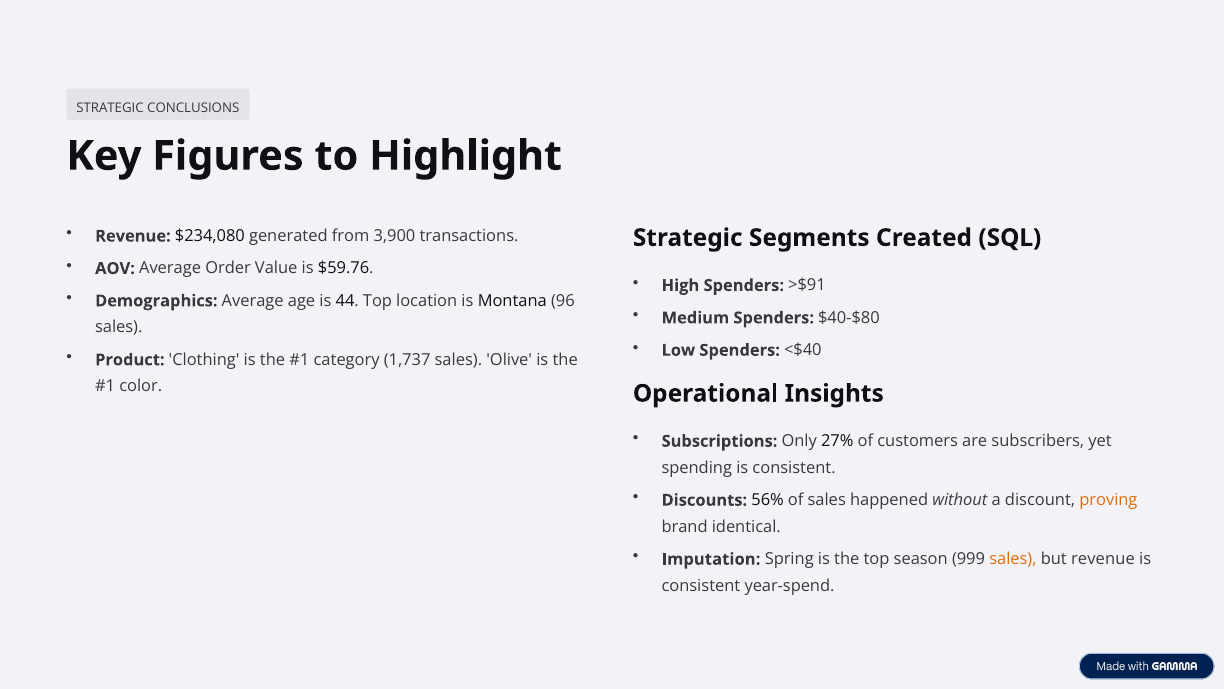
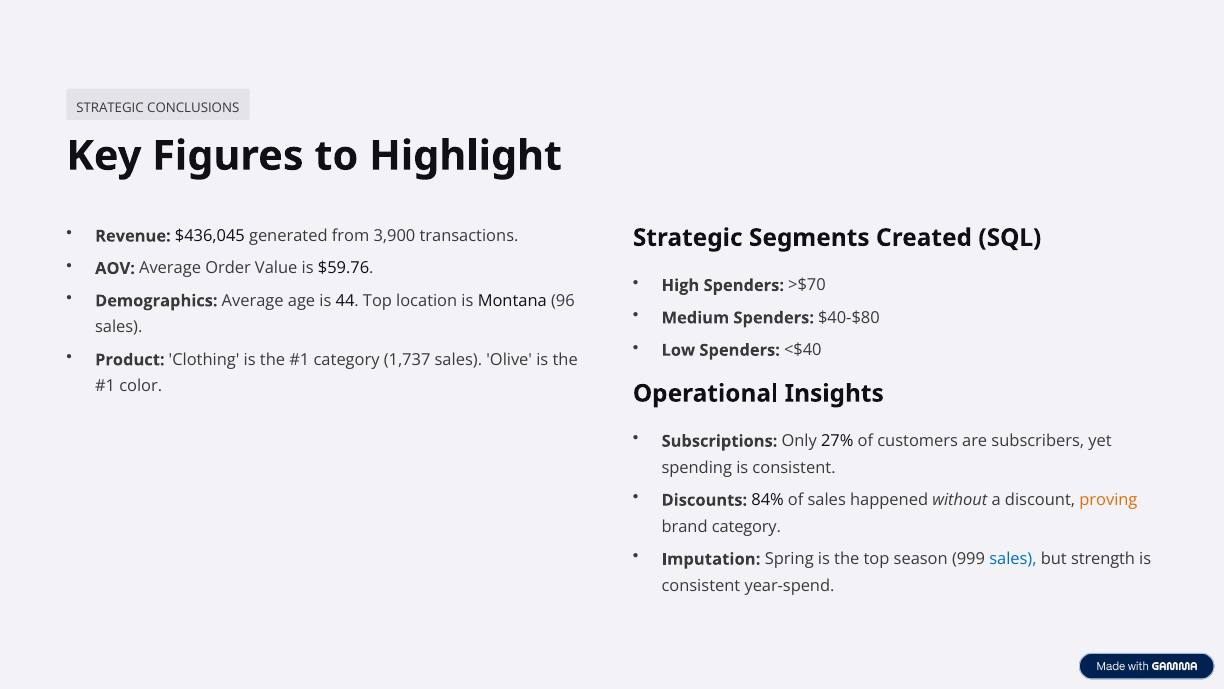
$234,080: $234,080 -> $436,045 (210, 236)
>$91: >$91 -> >$70 (807, 285)
56%: 56% -> 84% (768, 500)
brand identical: identical -> category (746, 526)
sales colour: orange -> blue (1013, 559)
but revenue: revenue -> strength (1103, 559)
